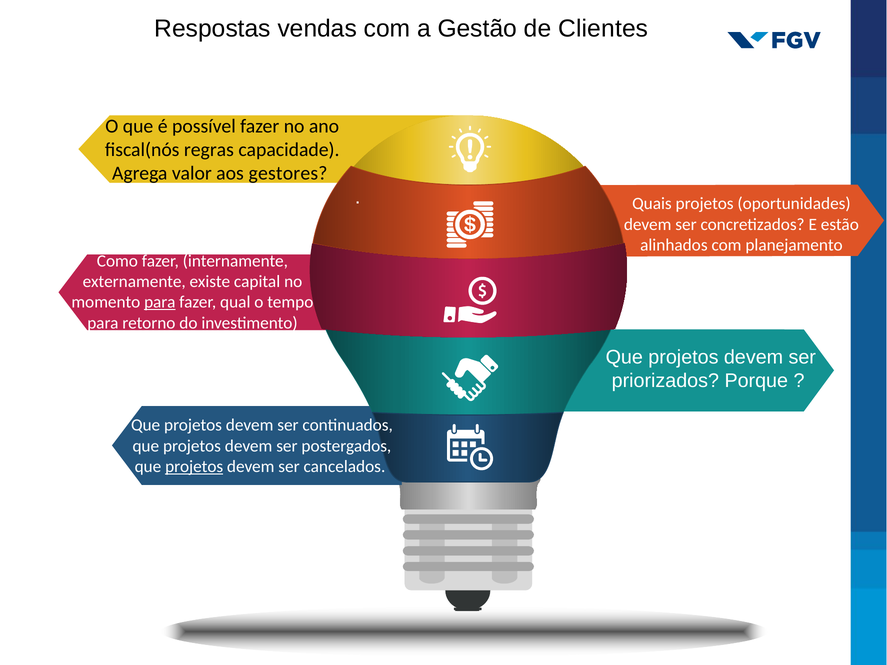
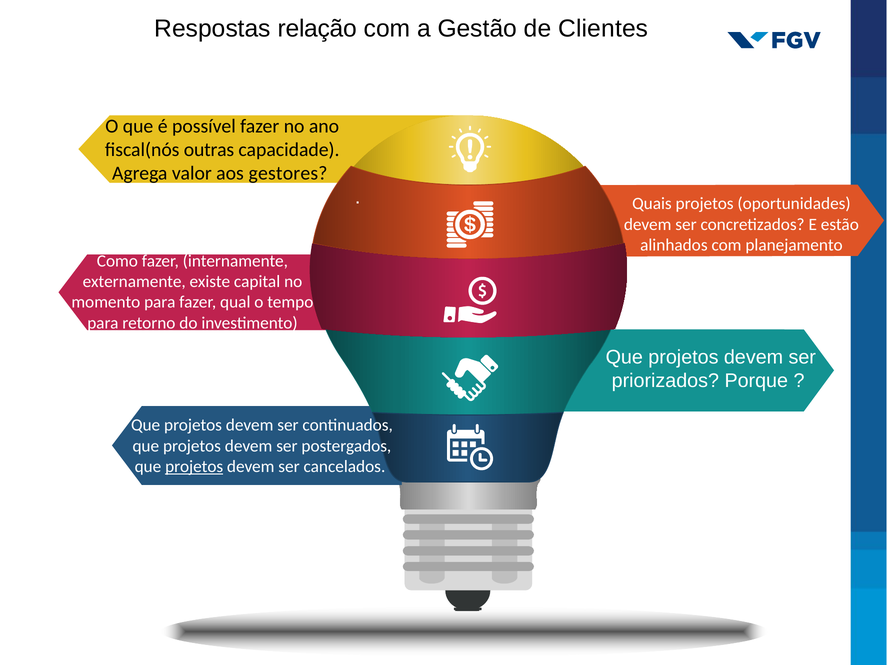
vendas: vendas -> relação (317, 29)
regras: regras -> outras (209, 150)
para underline: present -> none (160, 302)
